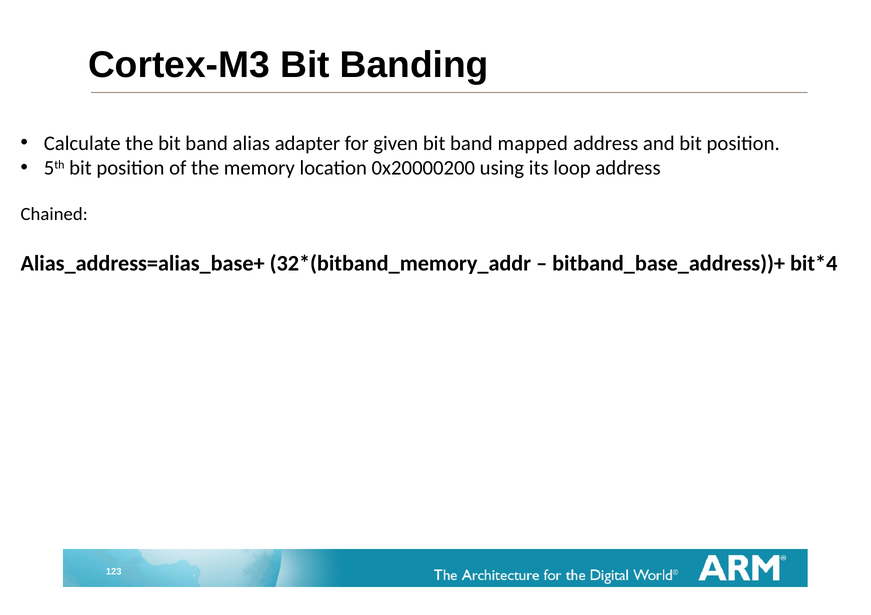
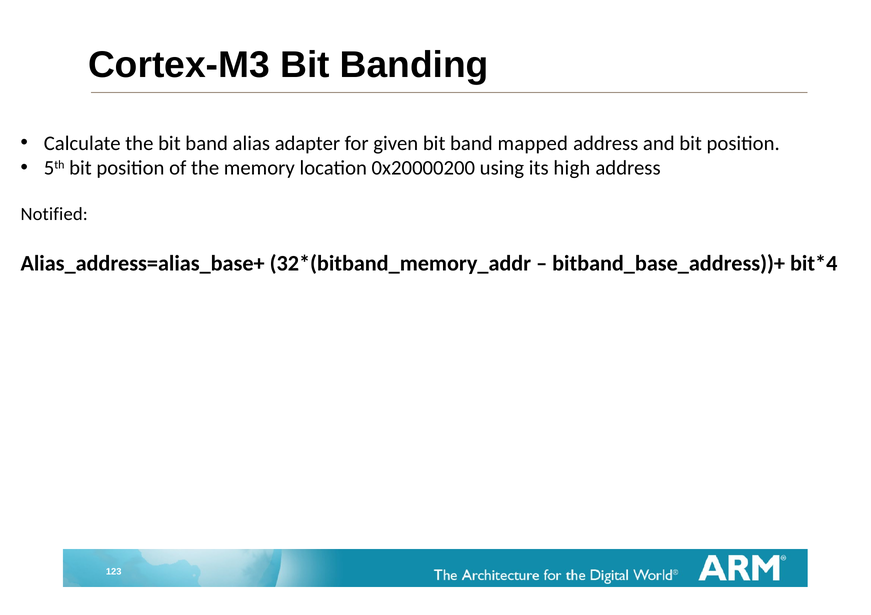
loop: loop -> high (572, 168)
Chained: Chained -> Notified (54, 214)
